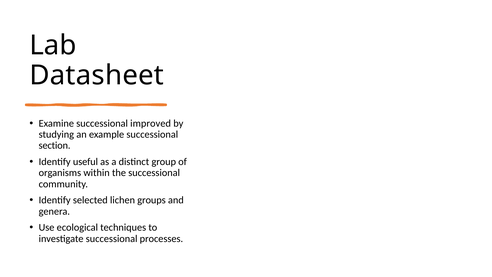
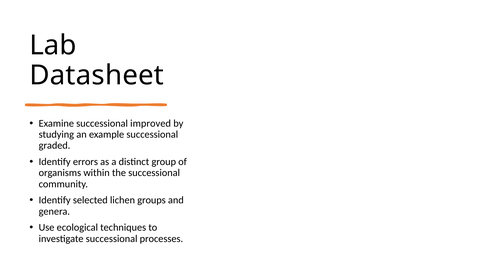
section: section -> graded (55, 145)
useful: useful -> errors (85, 162)
